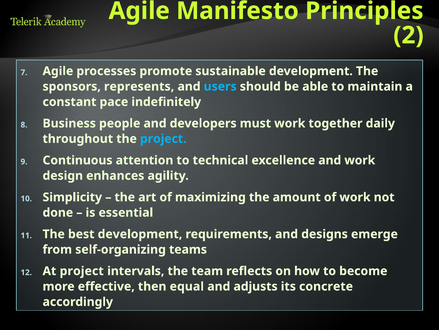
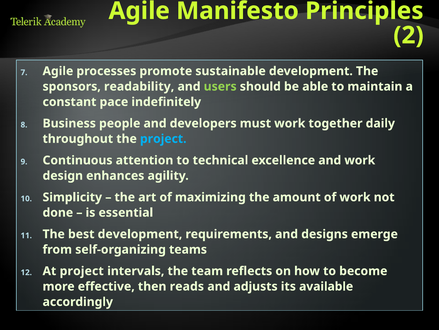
represents: represents -> readability (139, 86)
users colour: light blue -> light green (220, 86)
equal: equal -> reads (187, 286)
concrete: concrete -> available (326, 286)
